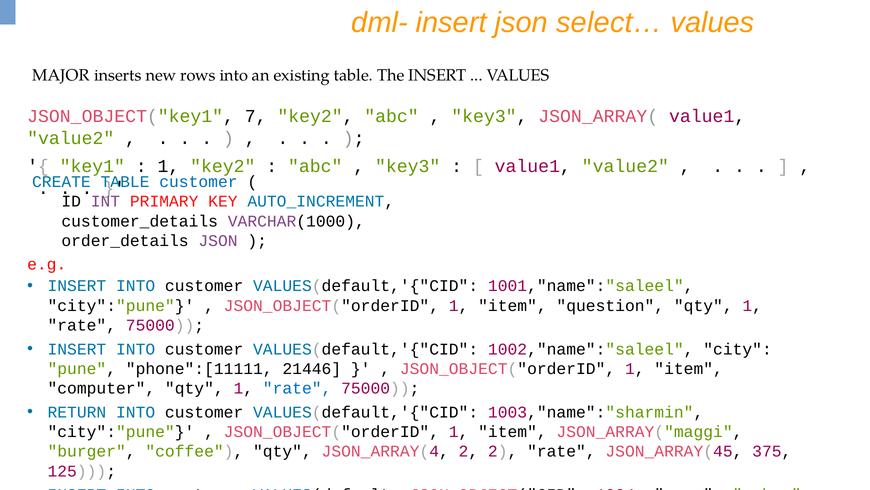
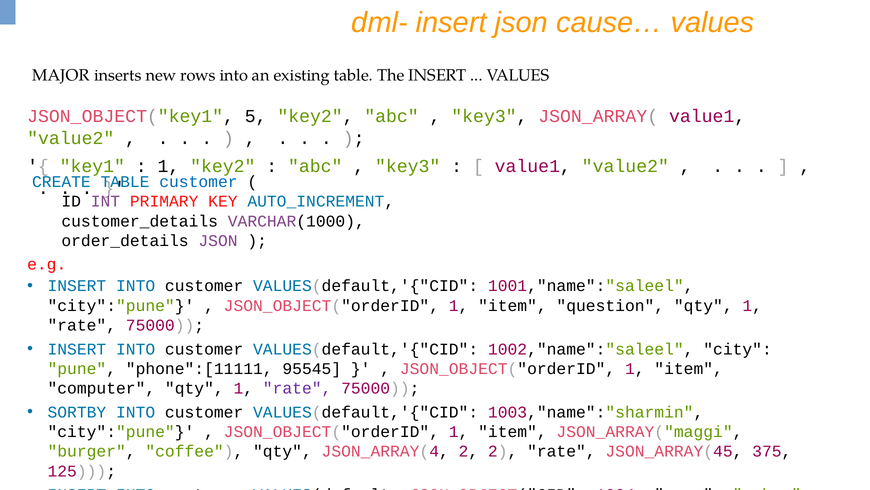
select…: select… -> cause… (609, 23)
7: 7 -> 5 (256, 116)
21446: 21446 -> 95545 (312, 368)
rate colour: blue -> purple (297, 388)
RETURN: RETURN -> SORTBY (77, 412)
